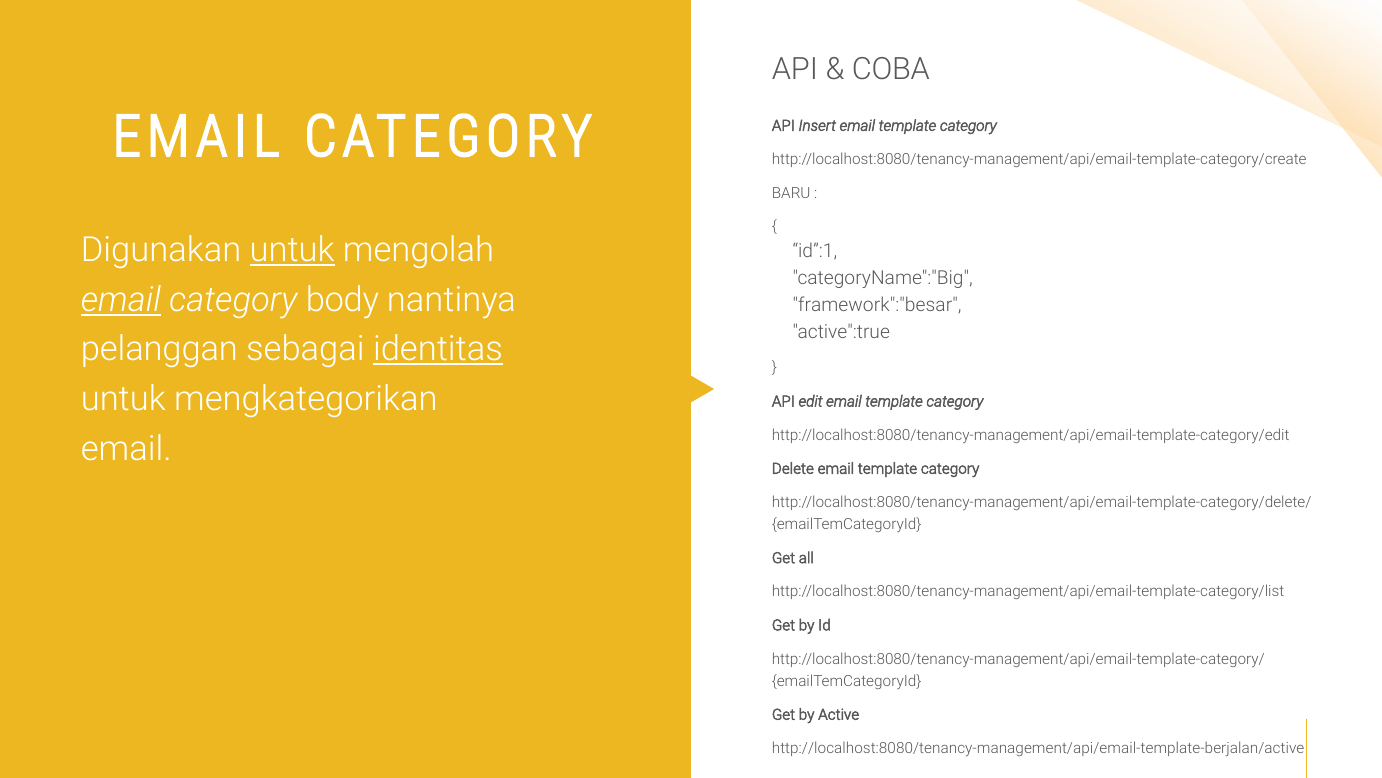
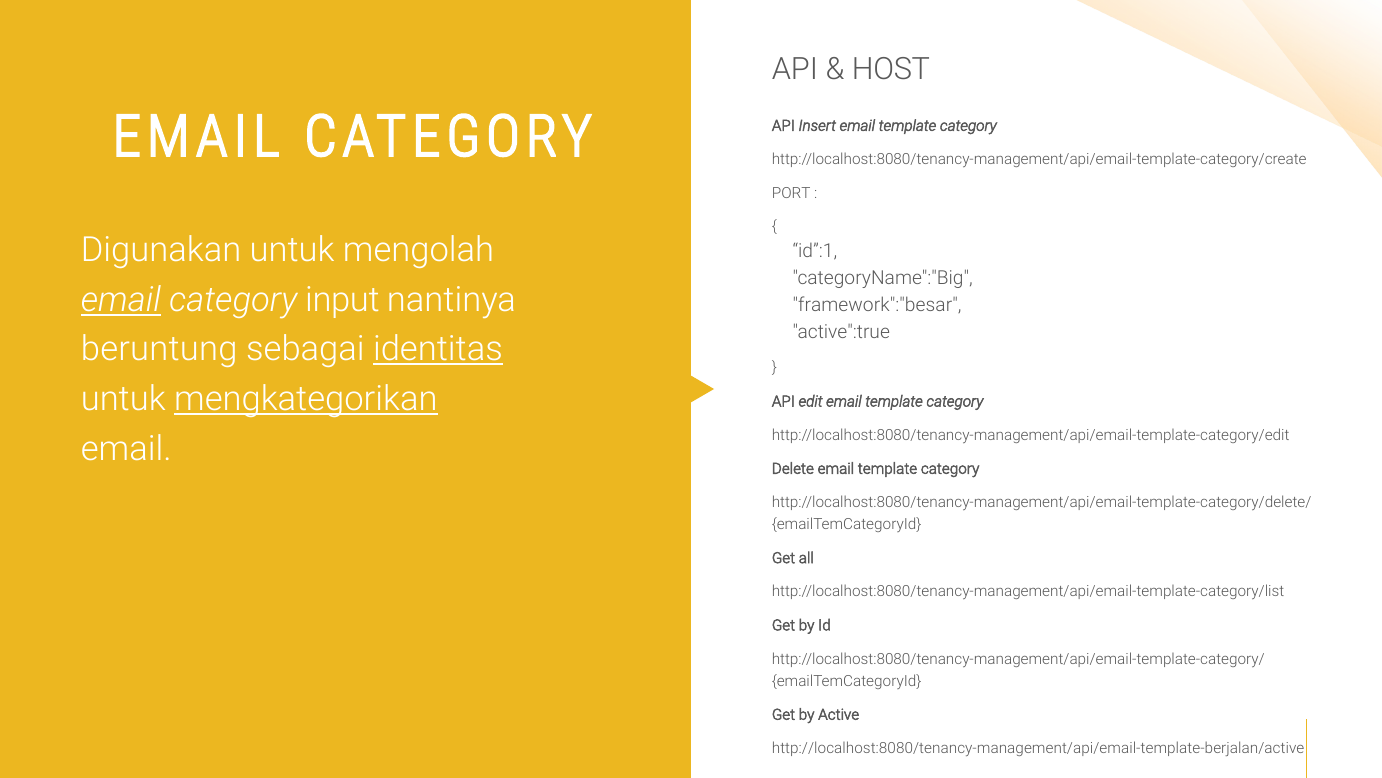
COBA: COBA -> HOST (891, 69)
BARU: BARU -> PORT (791, 193)
untuk underline: present -> none (292, 250)
body: body -> input (342, 300)
pelanggan: pelanggan -> beruntung (159, 349)
mengkategorikan underline: none -> present (306, 399)
